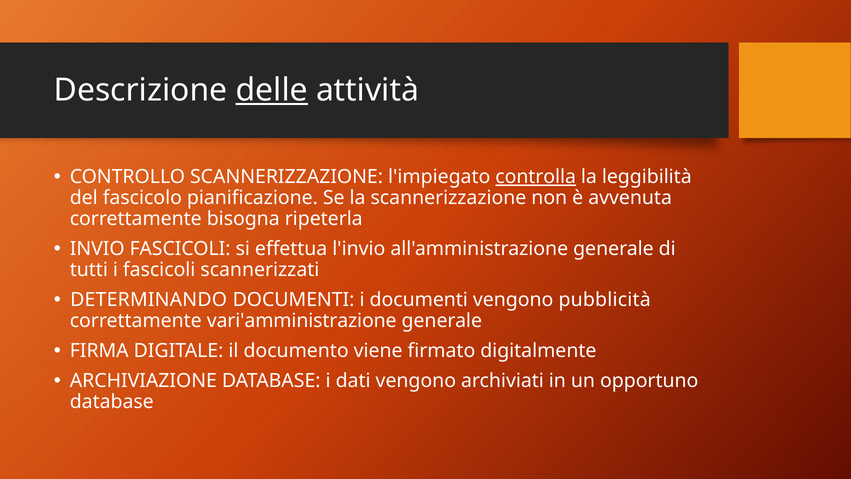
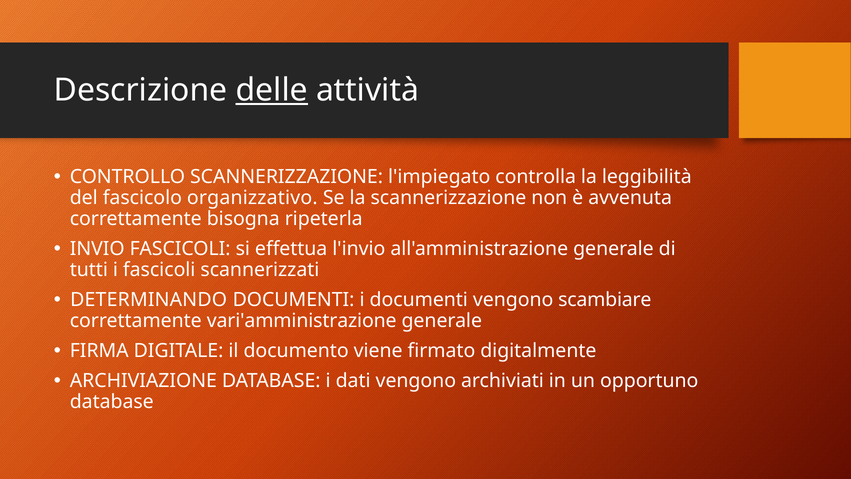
controlla underline: present -> none (536, 177)
pianificazione: pianificazione -> organizzativo (252, 198)
pubblicità: pubblicità -> scambiare (605, 300)
